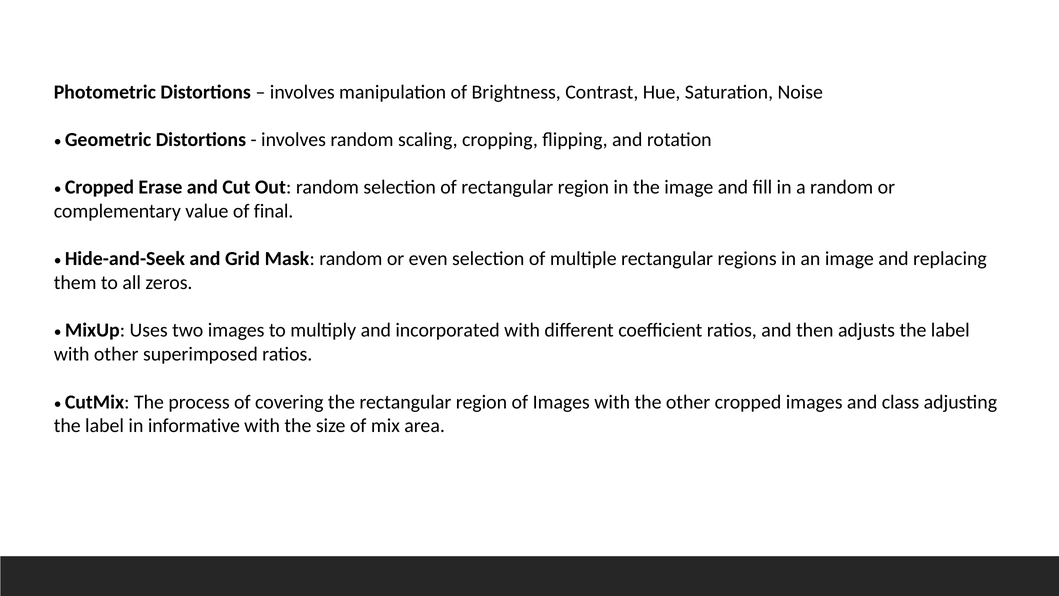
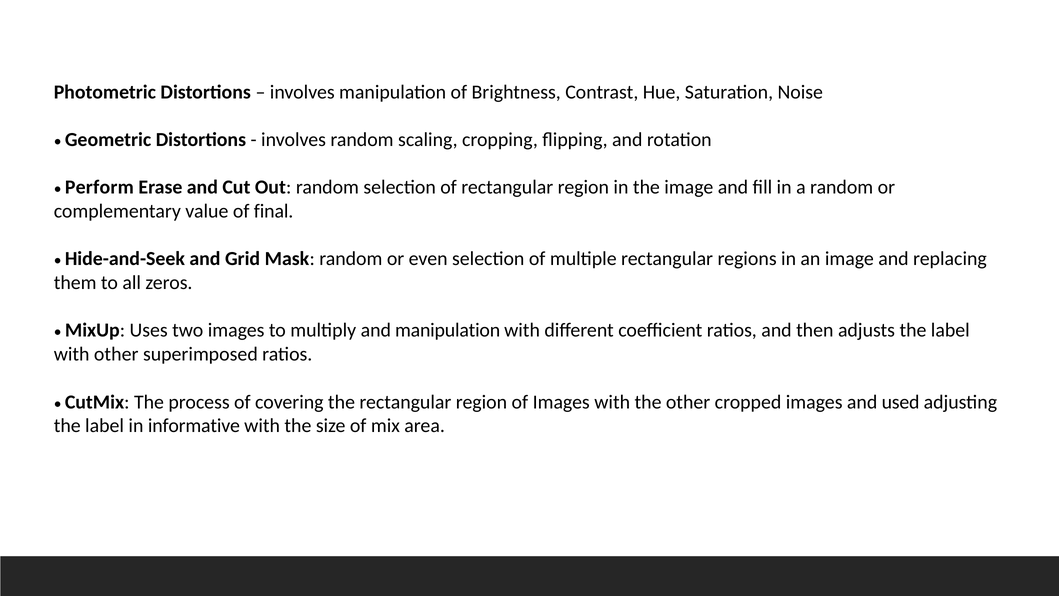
Cropped: Cropped -> Perform (99, 187)
and incorporated: incorporated -> manipulation (448, 330)
class: class -> used (901, 402)
